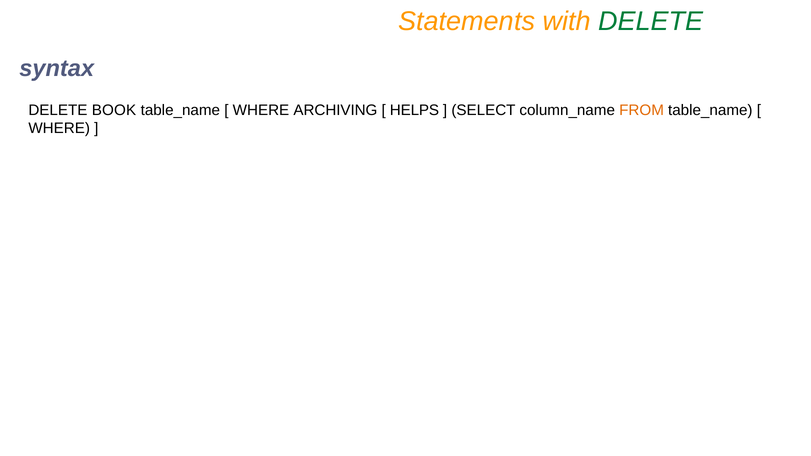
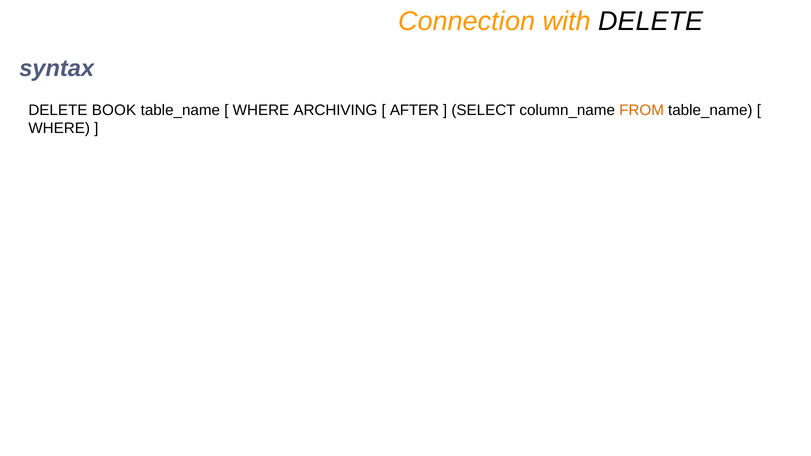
Statements: Statements -> Connection (467, 21)
DELETE colour: green -> black (651, 21)
HELPS: HELPS -> AFTER (414, 110)
